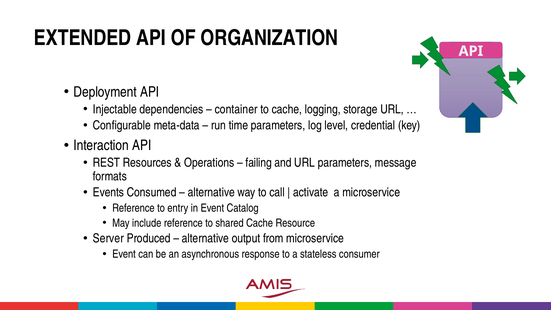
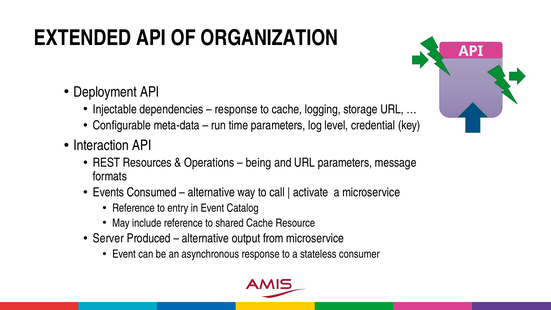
container: container -> response (236, 109)
failing: failing -> being (259, 163)
